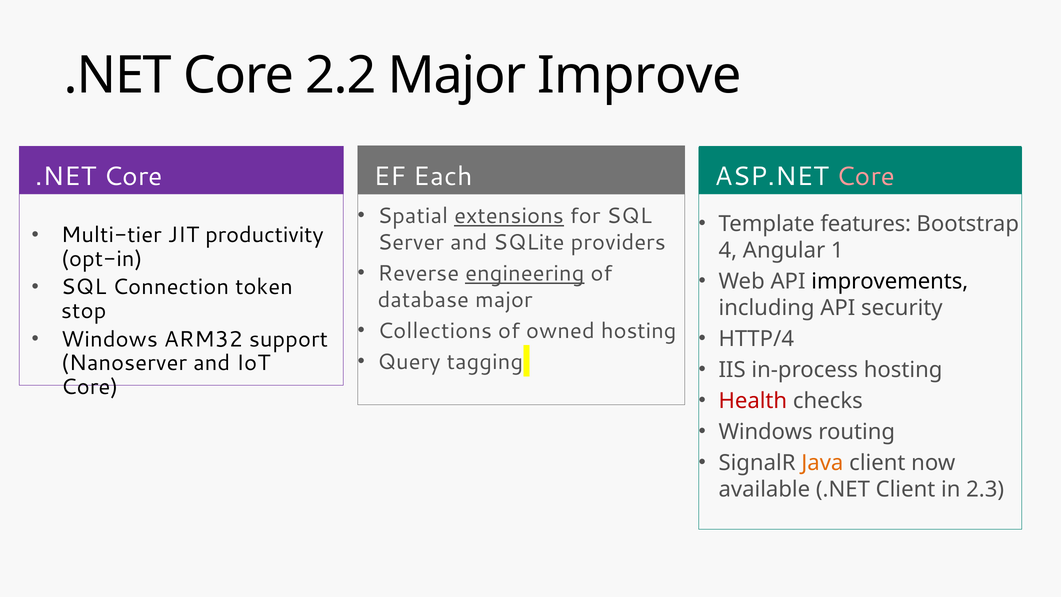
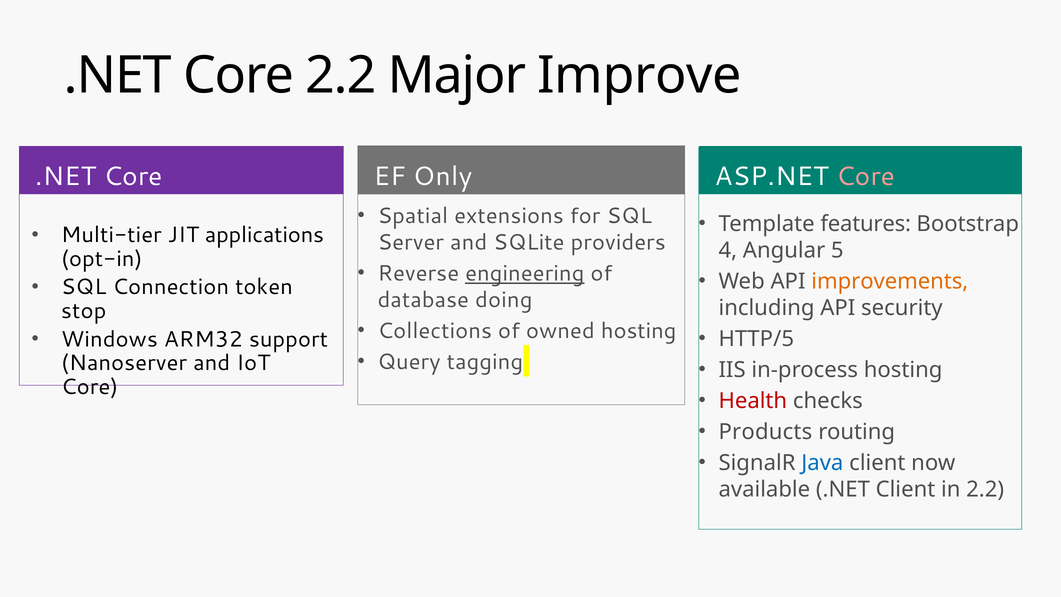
Each: Each -> Only (443, 177)
extensions underline: present -> none (509, 216)
productivity: productivity -> applications (264, 235)
1: 1 -> 5 (837, 250)
improvements colour: black -> orange (890, 281)
database major: major -> doing (504, 300)
HTTP/4: HTTP/4 -> HTTP/5 (756, 339)
Windows: Windows -> Products (765, 432)
Java colour: orange -> blue (822, 463)
in 2.3: 2.3 -> 2.2 (985, 489)
